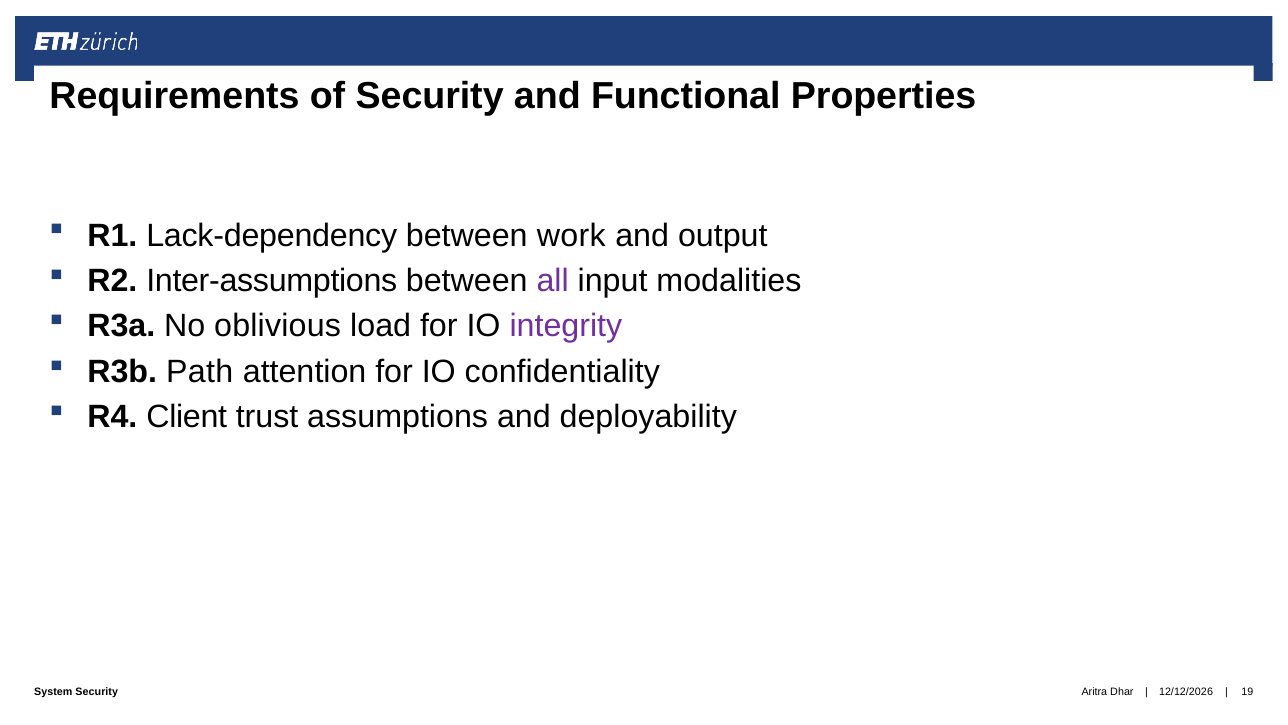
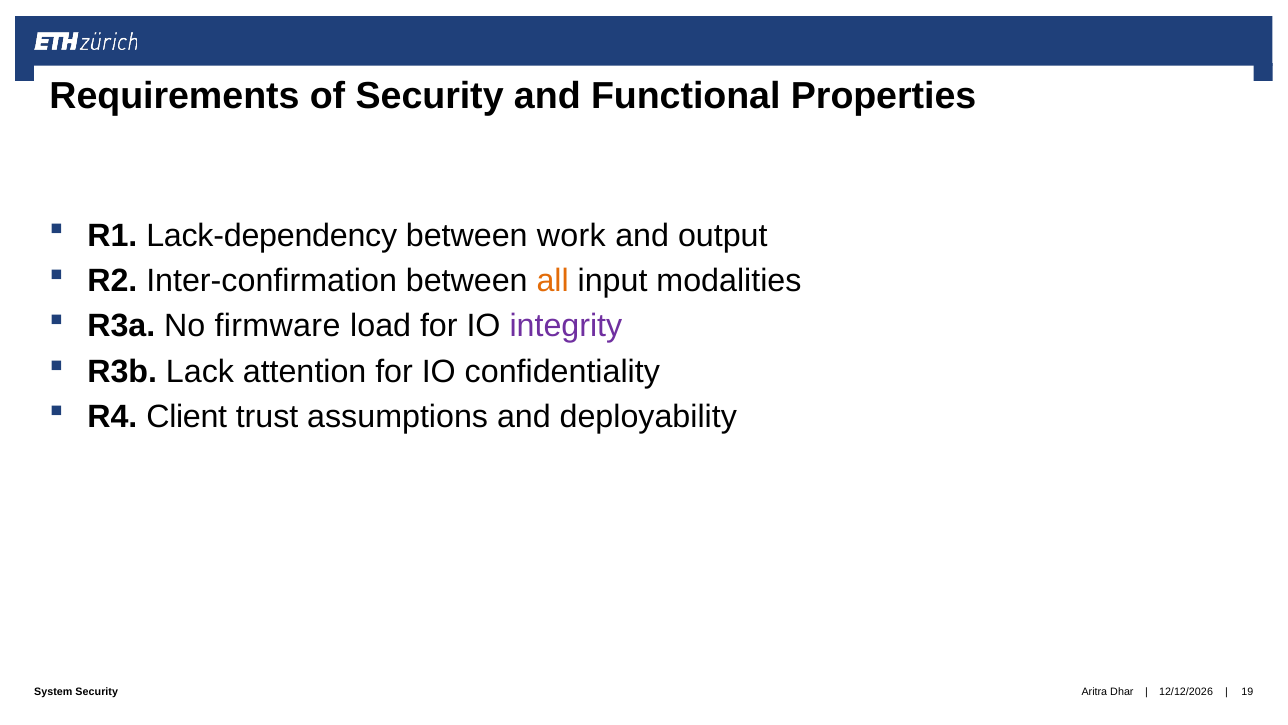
Inter-assumptions: Inter-assumptions -> Inter-confirmation (272, 281)
all colour: purple -> orange (553, 281)
oblivious: oblivious -> firmware (278, 326)
Path: Path -> Lack (200, 372)
